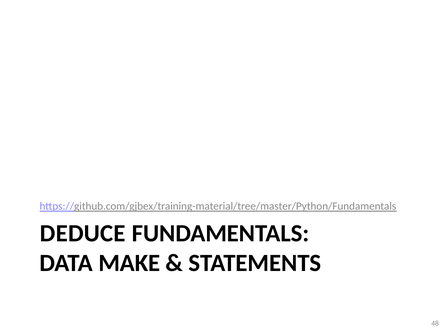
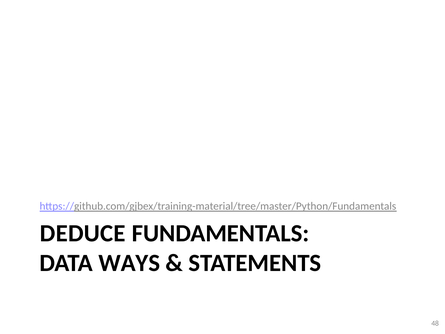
MAKE: MAKE -> WAYS (129, 263)
